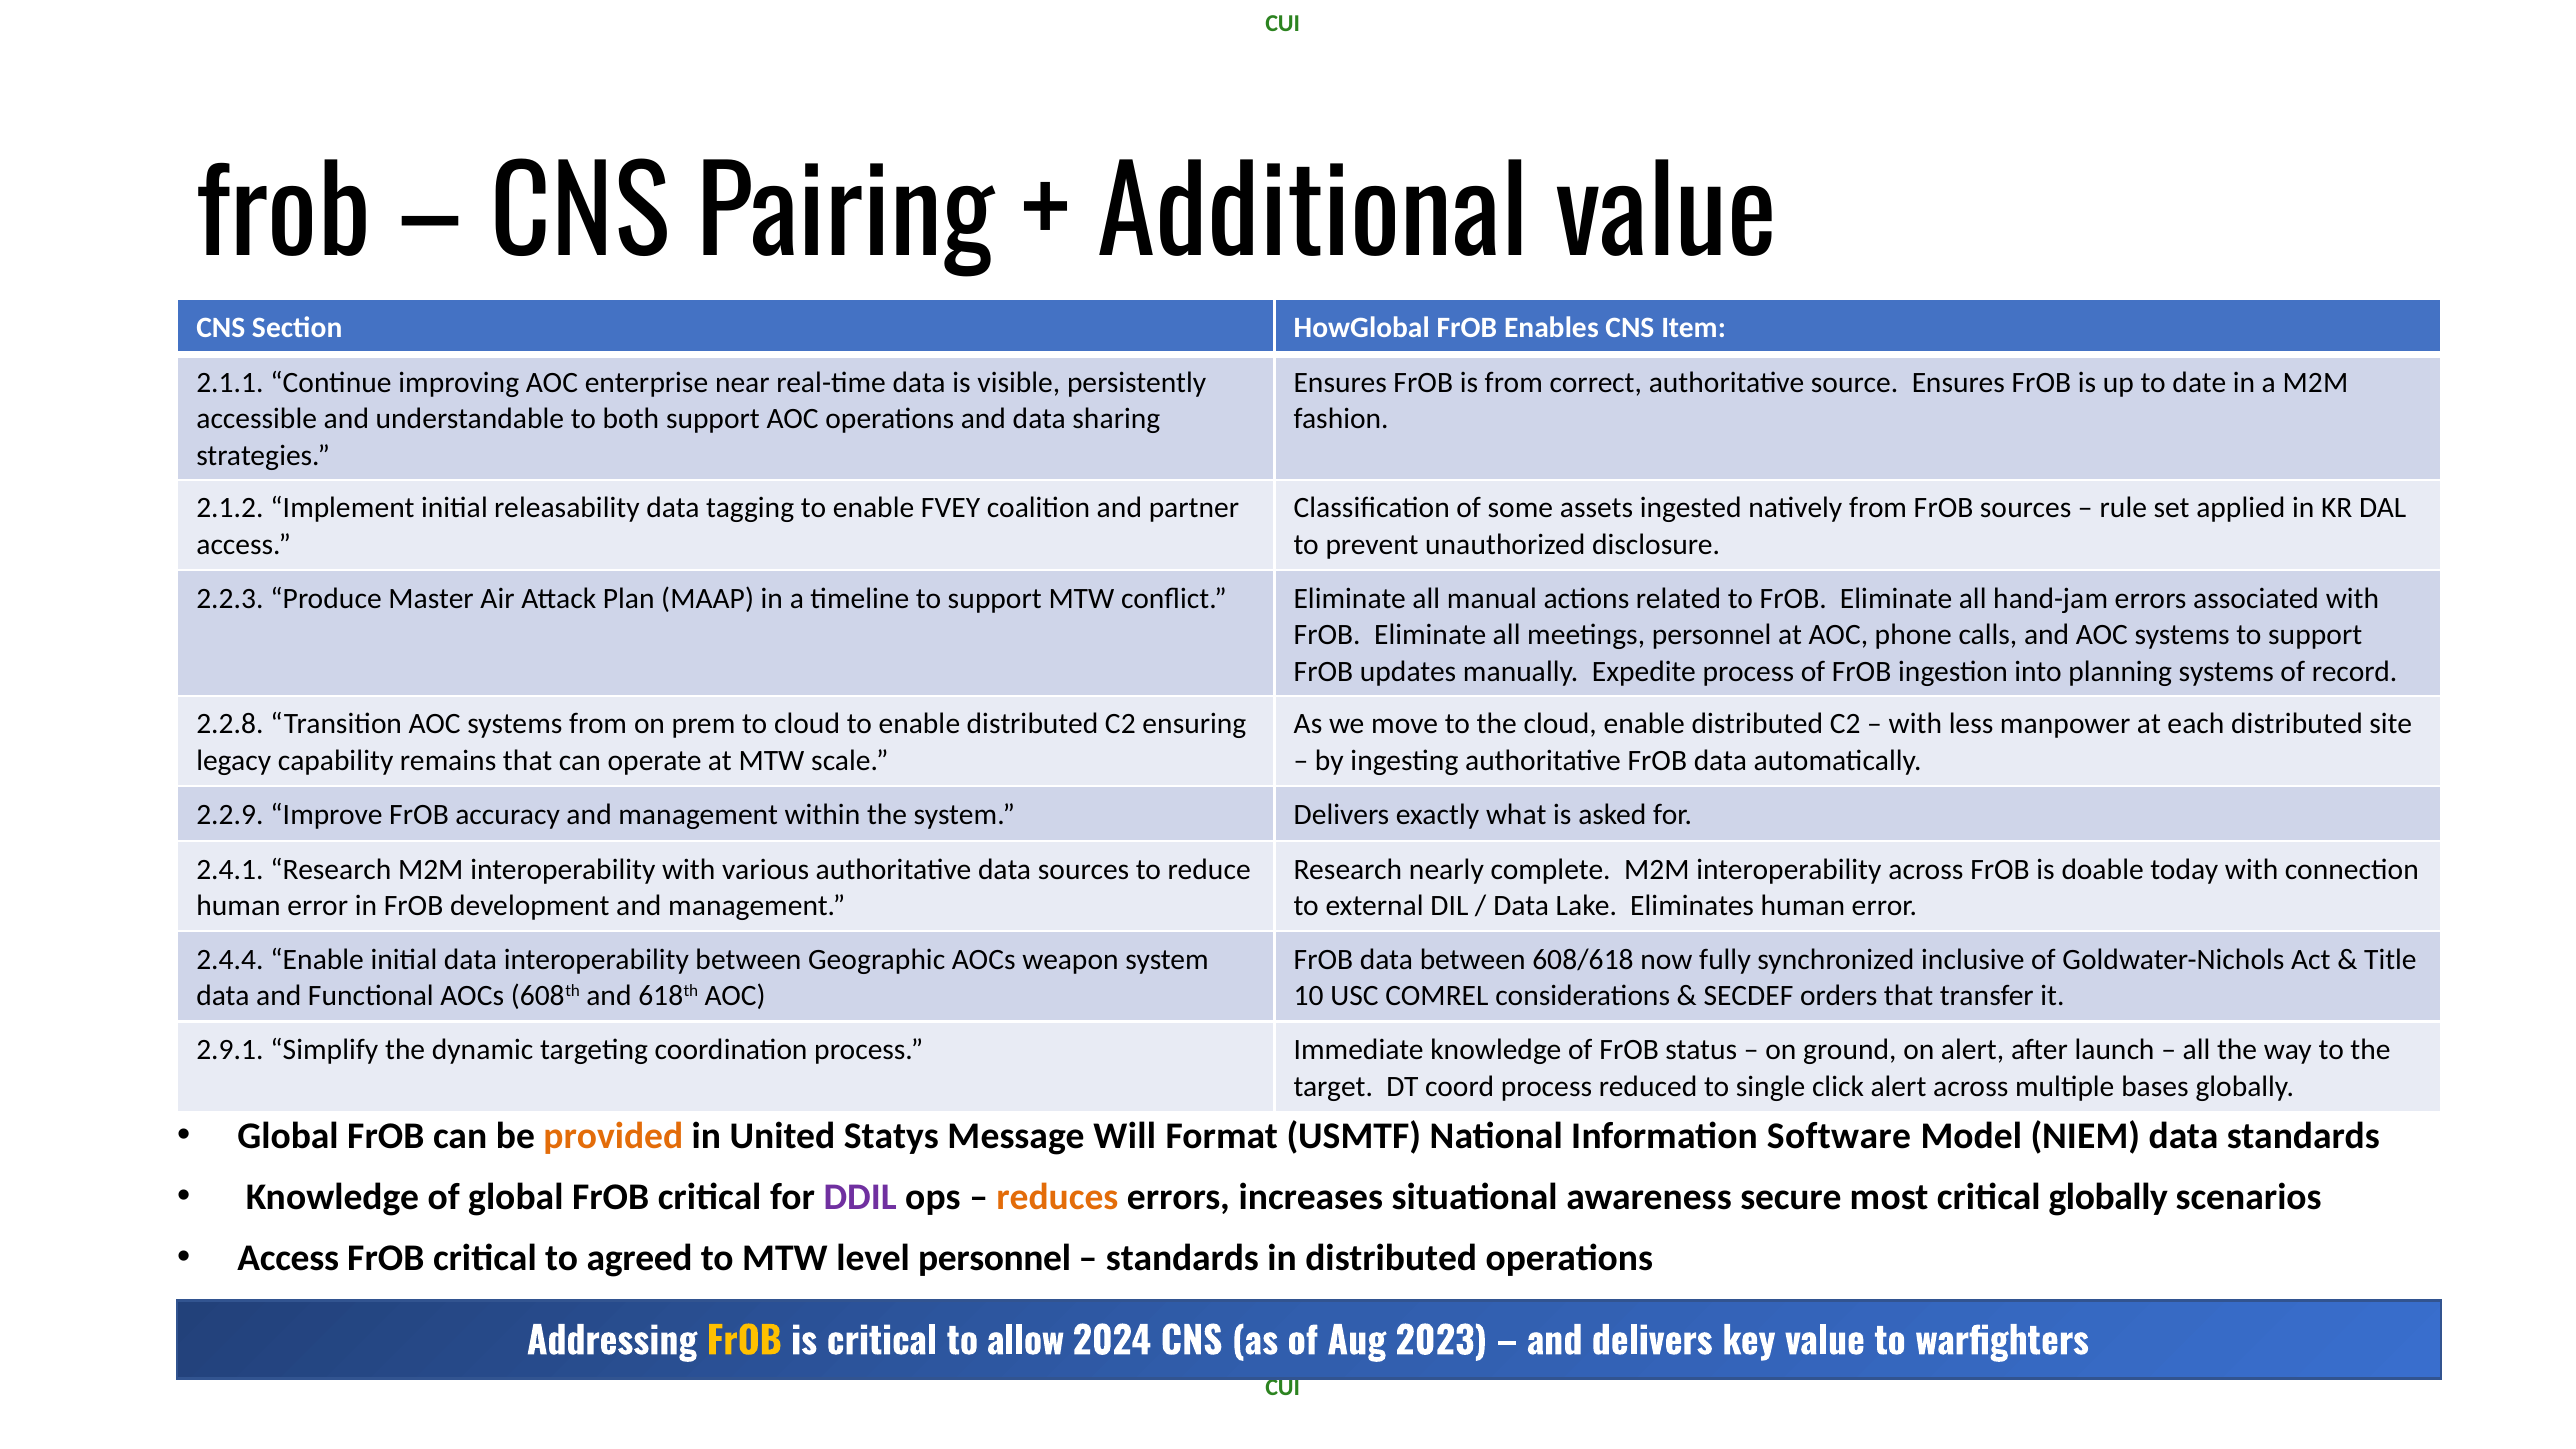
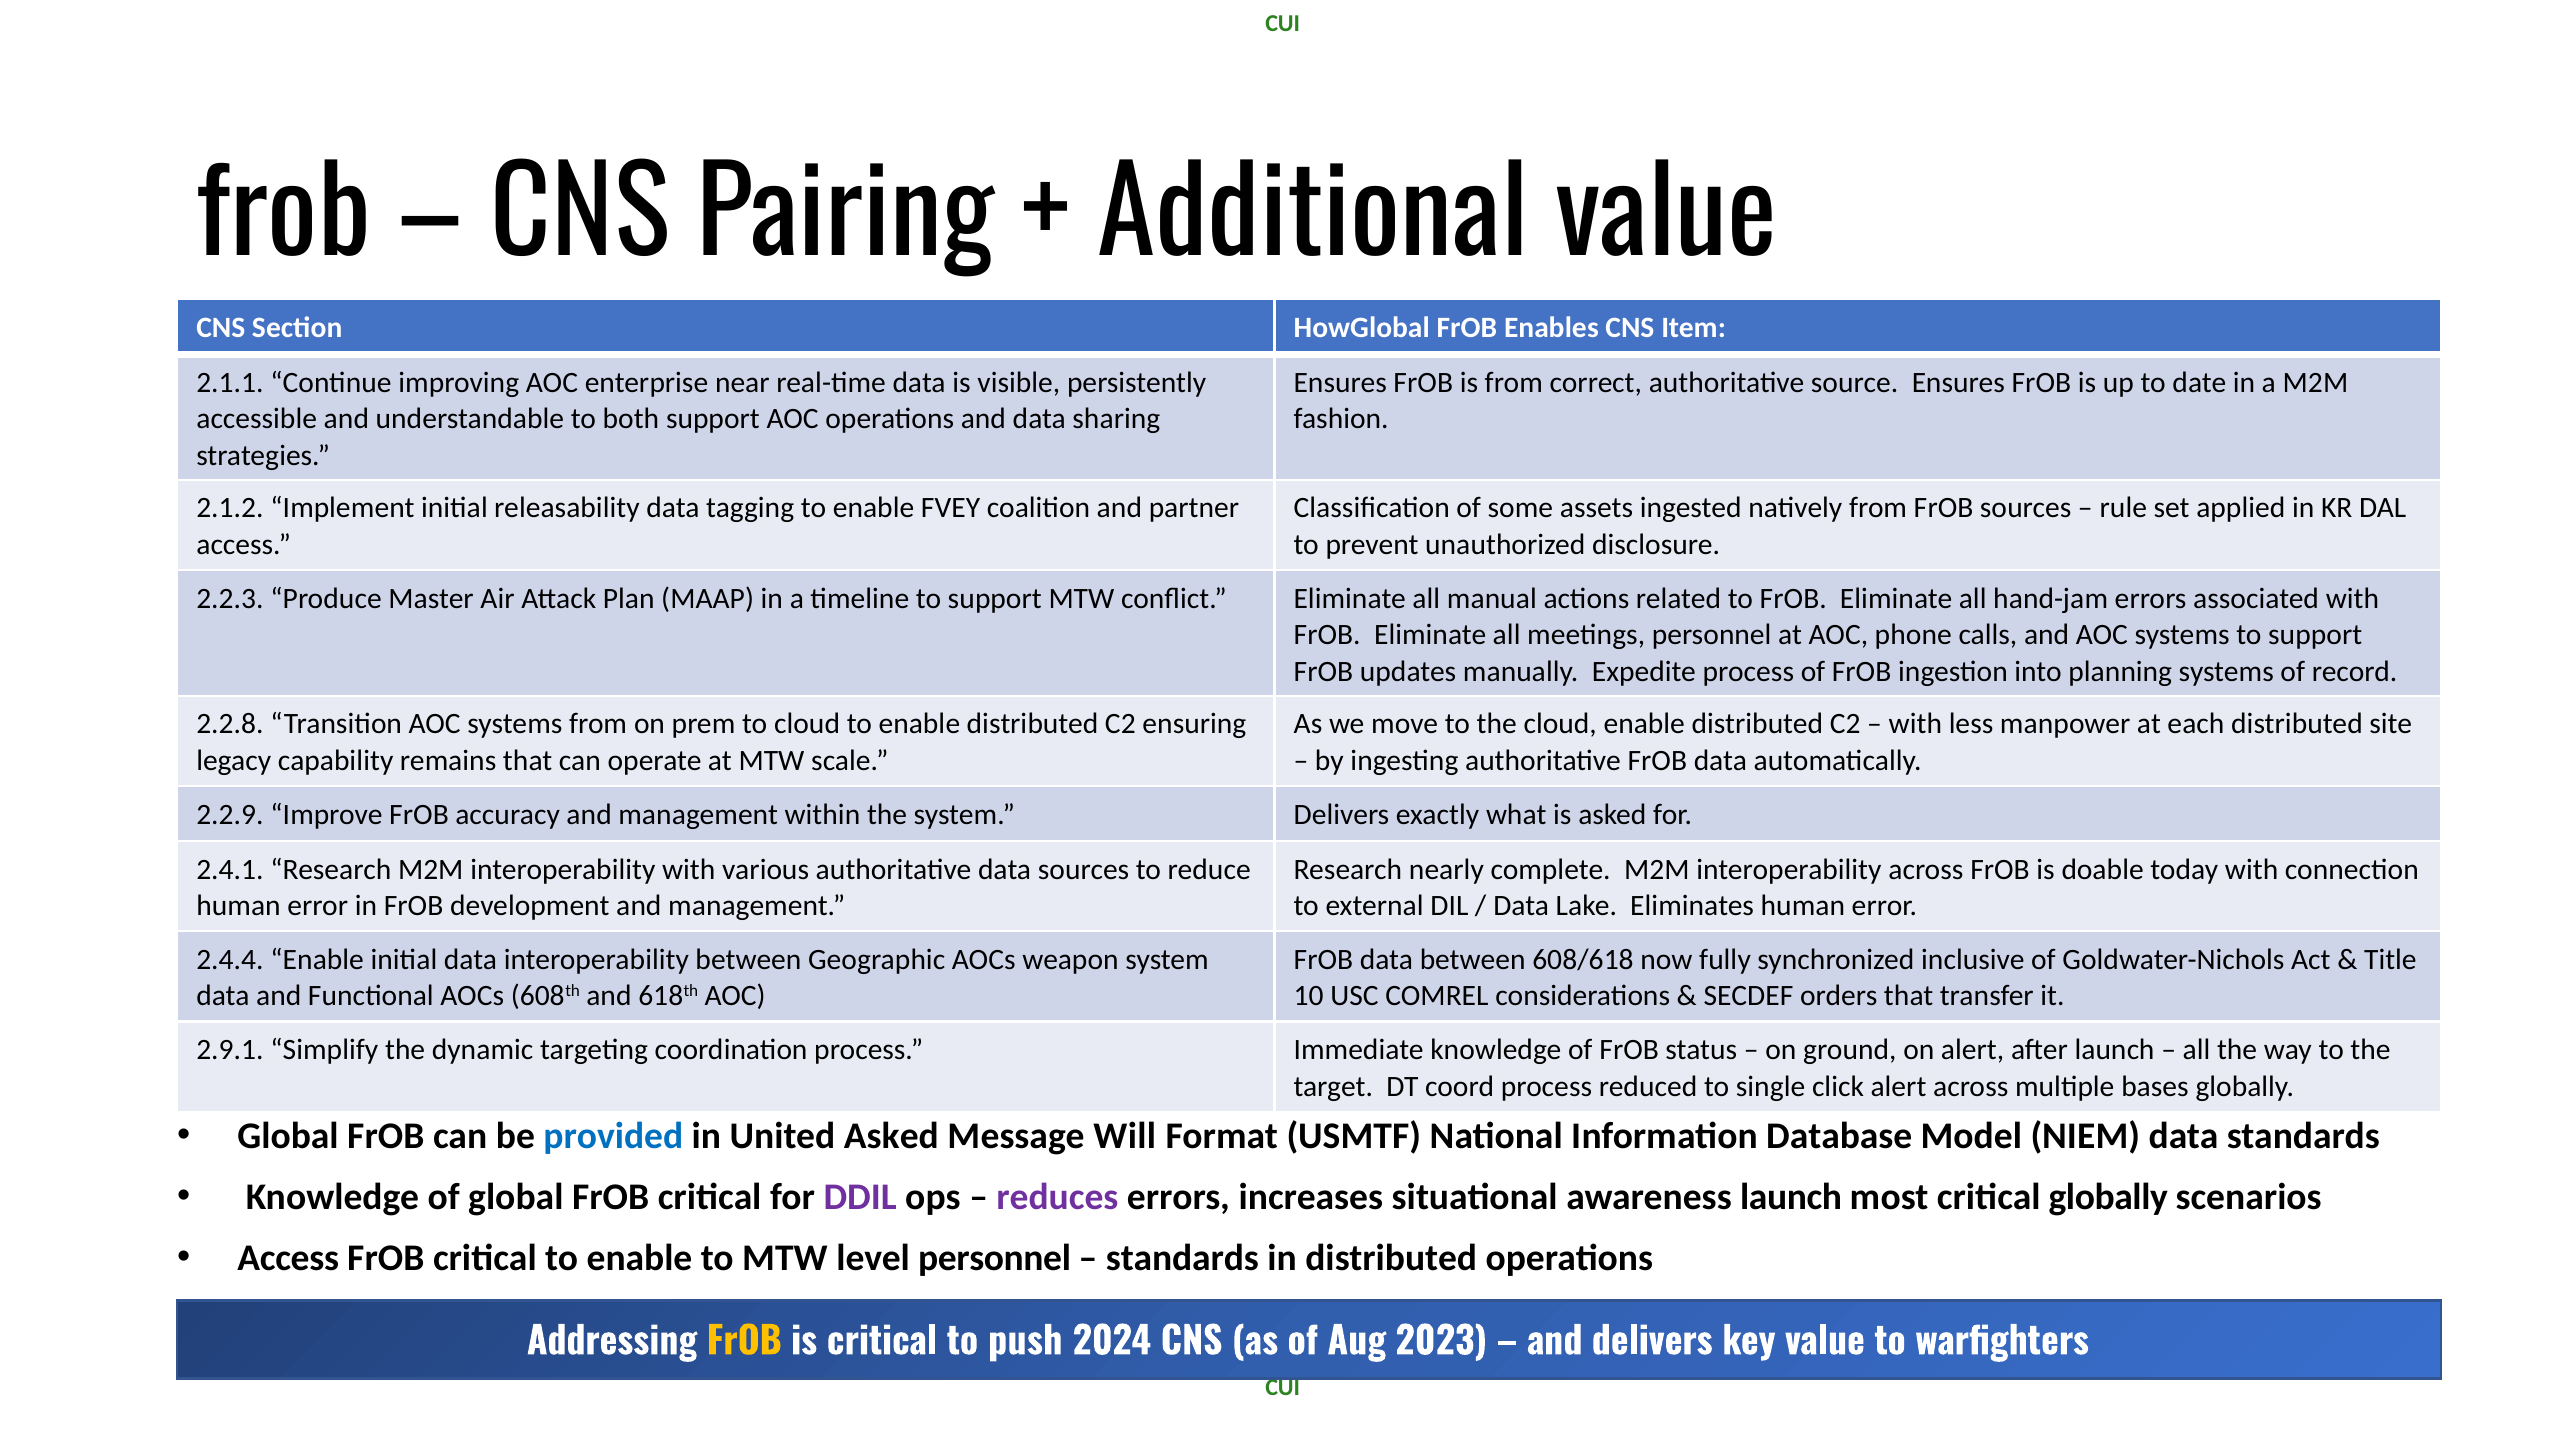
provided colour: orange -> blue (613, 1136)
United Statys: Statys -> Asked (891, 1136)
Software: Software -> Database (1839, 1136)
reduces colour: orange -> purple (1057, 1197)
awareness secure: secure -> launch (1791, 1197)
critical to agreed: agreed -> enable (640, 1258)
allow: allow -> push (1025, 1342)
